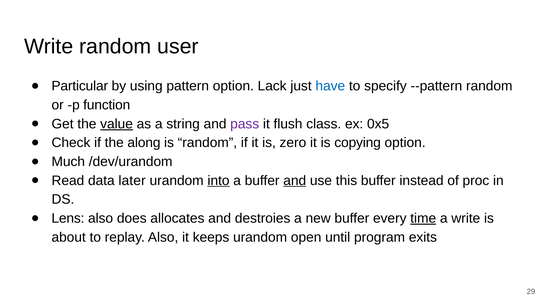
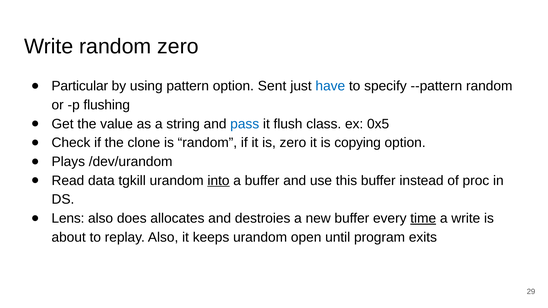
random user: user -> zero (178, 46)
Lack: Lack -> Sent (272, 86)
function: function -> flushing (107, 105)
value underline: present -> none (117, 124)
pass colour: purple -> blue (245, 124)
along: along -> clone (144, 143)
Much: Much -> Plays (68, 162)
later: later -> tgkill (132, 181)
and underline: present -> none (295, 181)
